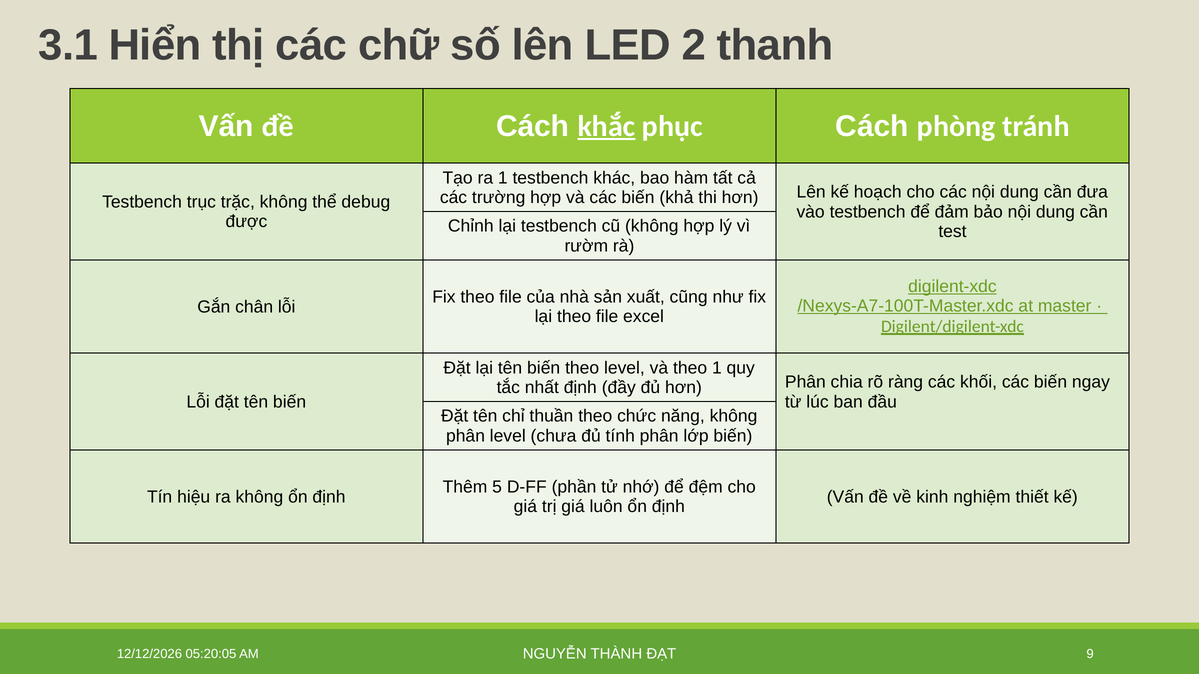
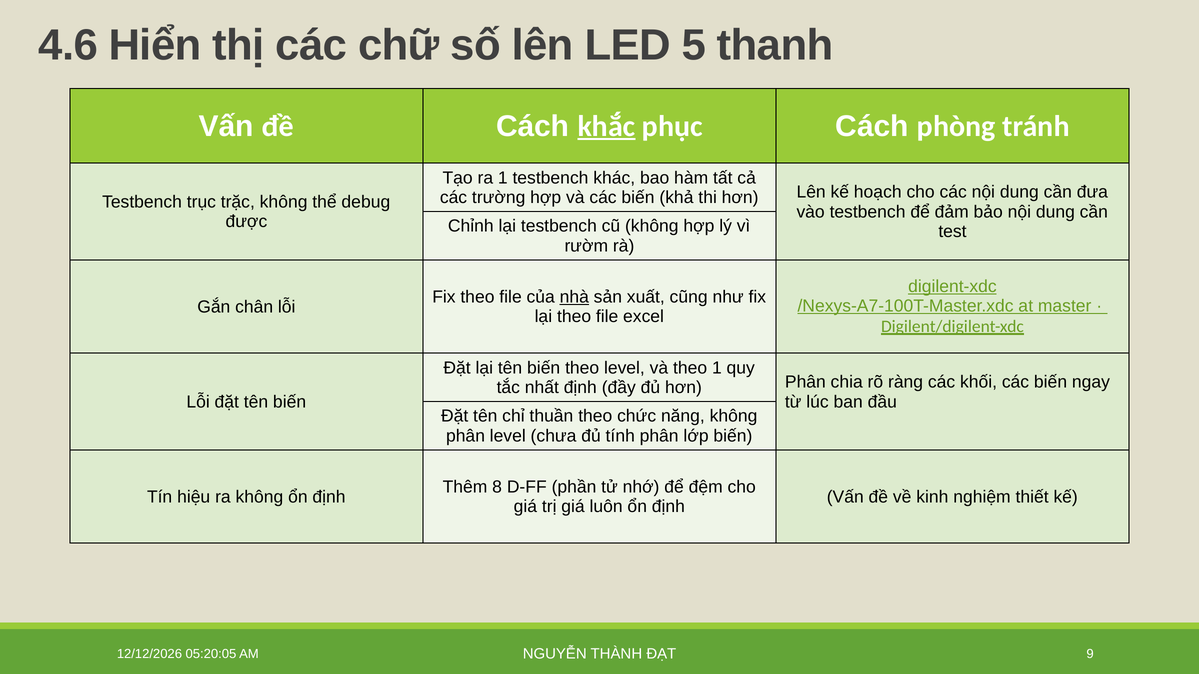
3.1: 3.1 -> 4.6 (68, 45)
2: 2 -> 5 (694, 45)
nhà underline: none -> present (574, 297)
5: 5 -> 8 (497, 487)
